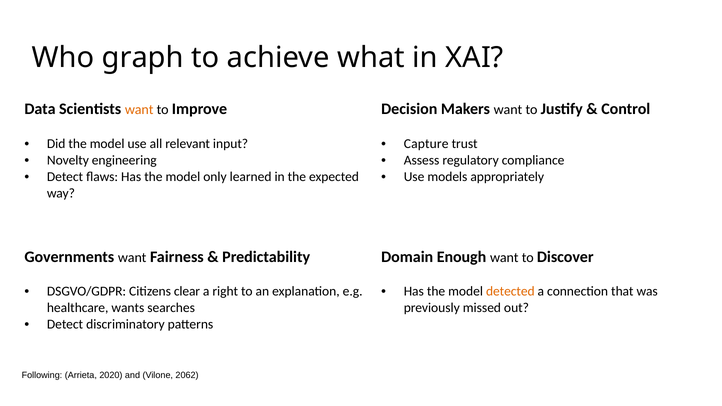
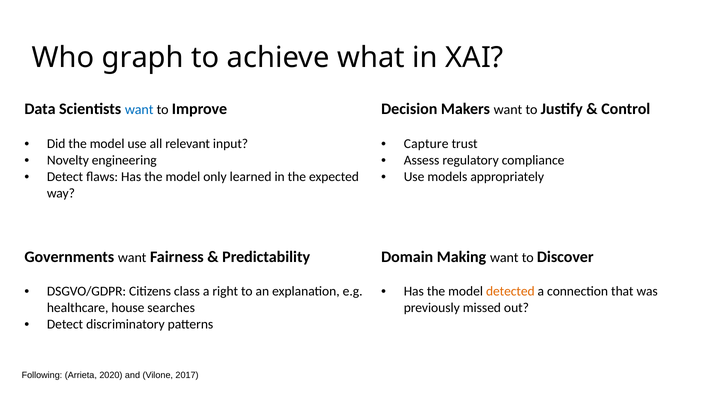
want colour: orange -> blue (139, 110)
Enough: Enough -> Making (462, 257)
clear: clear -> class (187, 292)
wants: wants -> house (128, 308)
2062: 2062 -> 2017 (187, 375)
